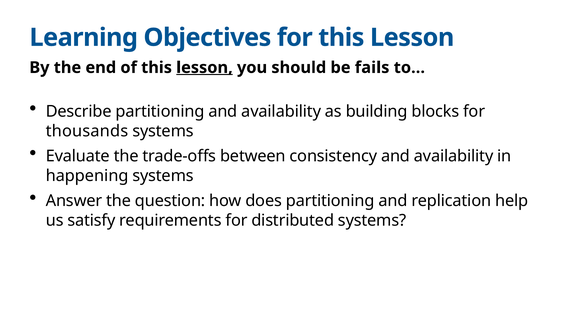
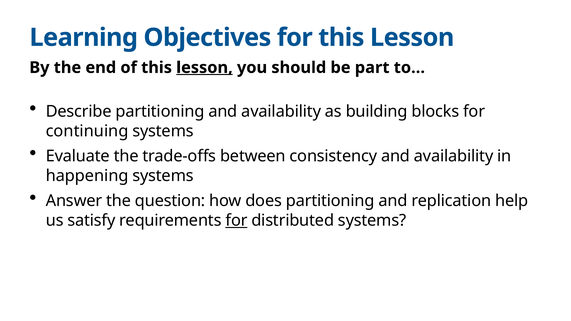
fails: fails -> part (372, 68)
thousands: thousands -> continuing (87, 131)
for underline: none -> present (237, 220)
